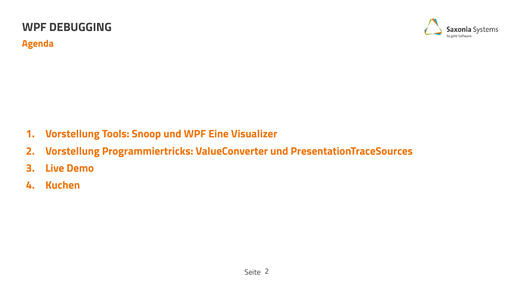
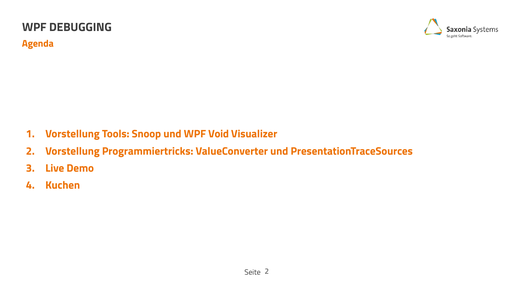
Eine: Eine -> Void (219, 134)
